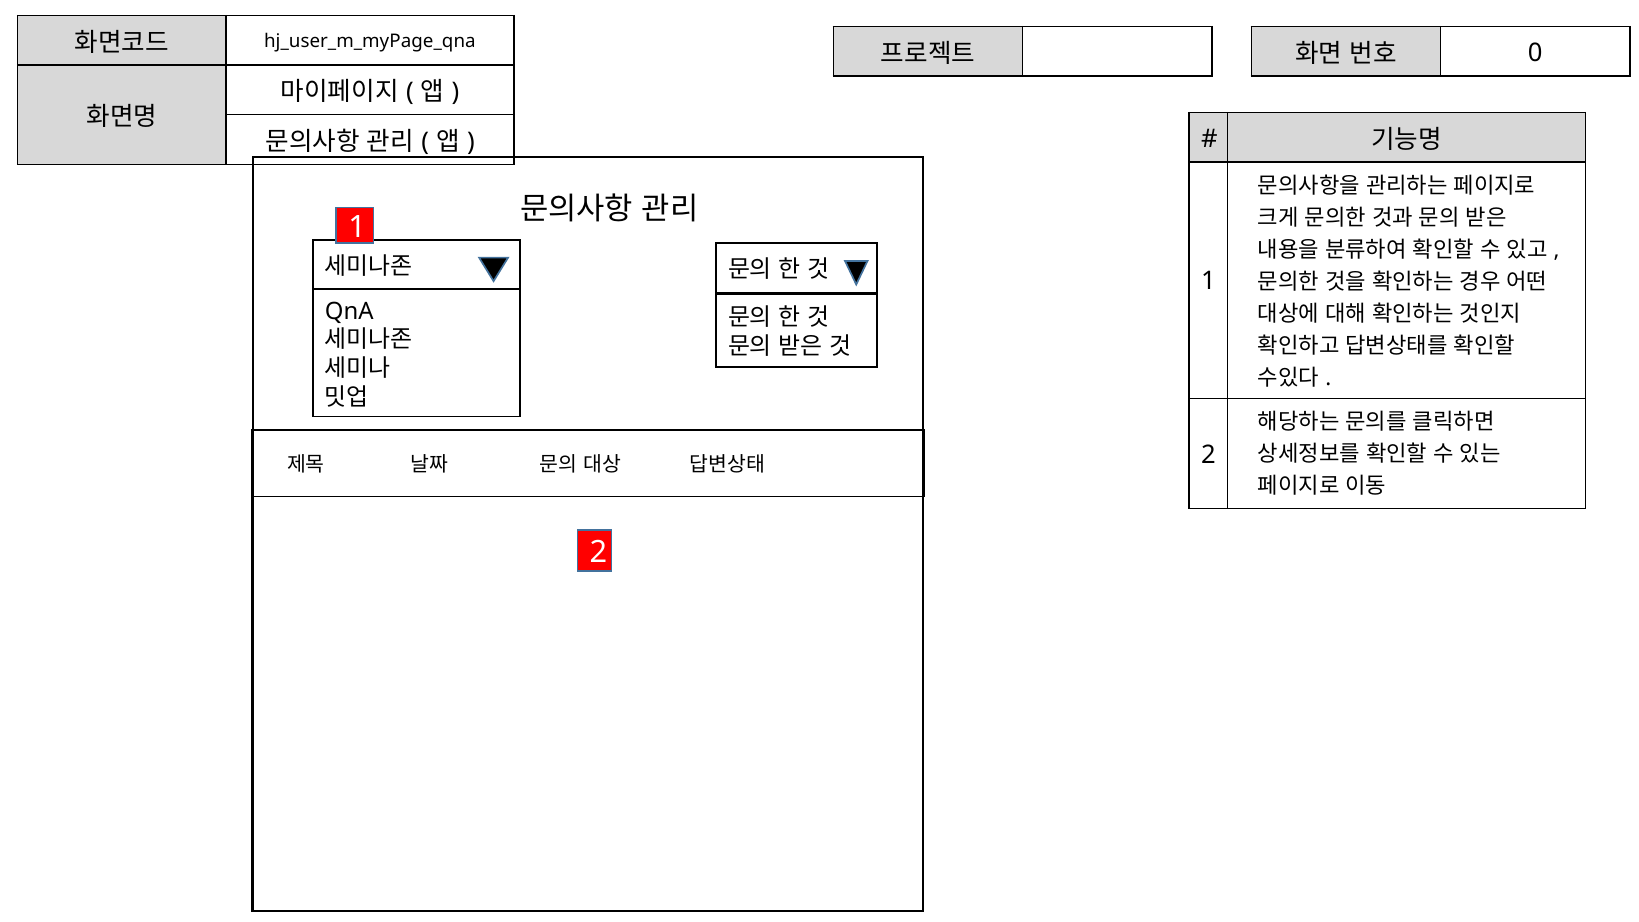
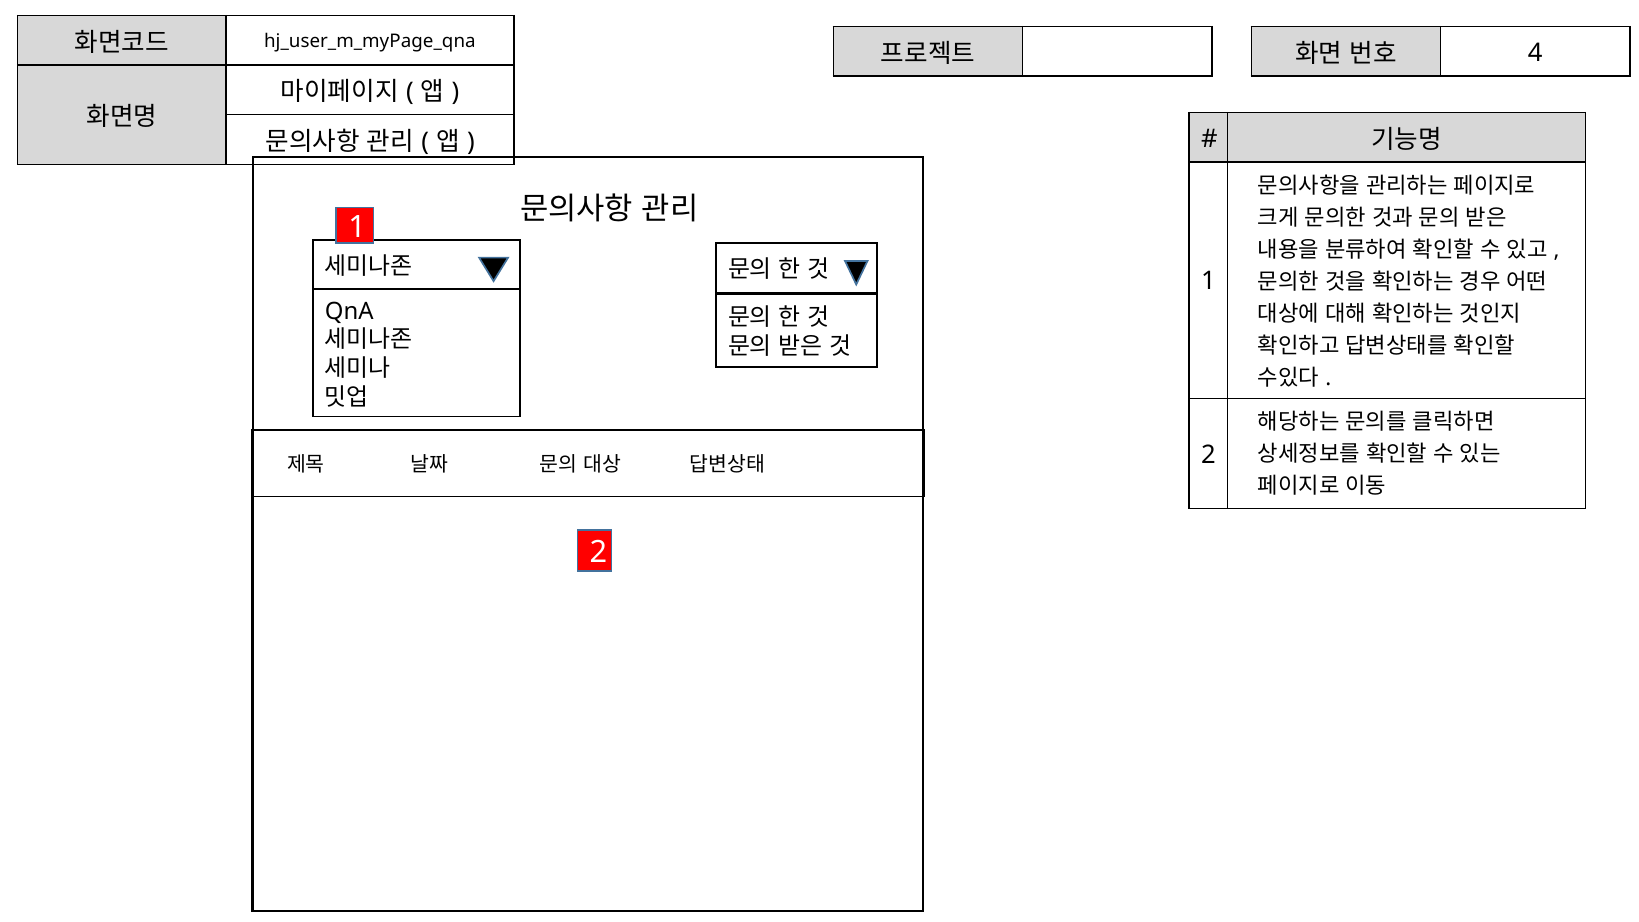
0: 0 -> 4 (1535, 53)
